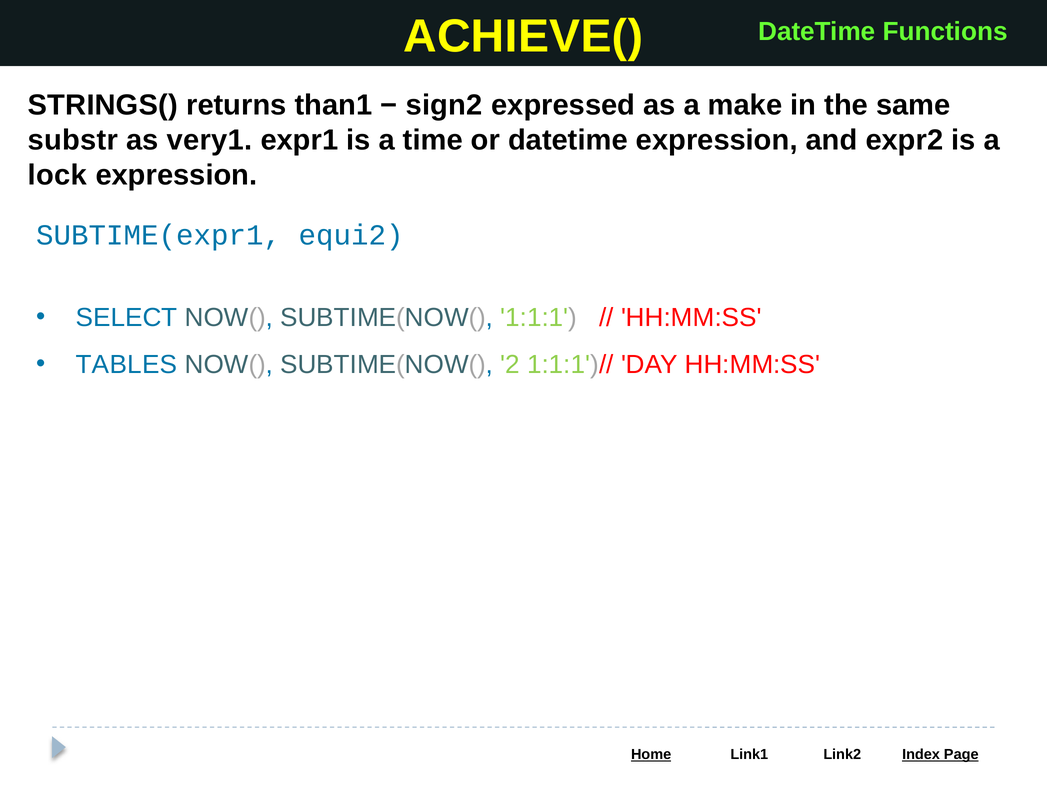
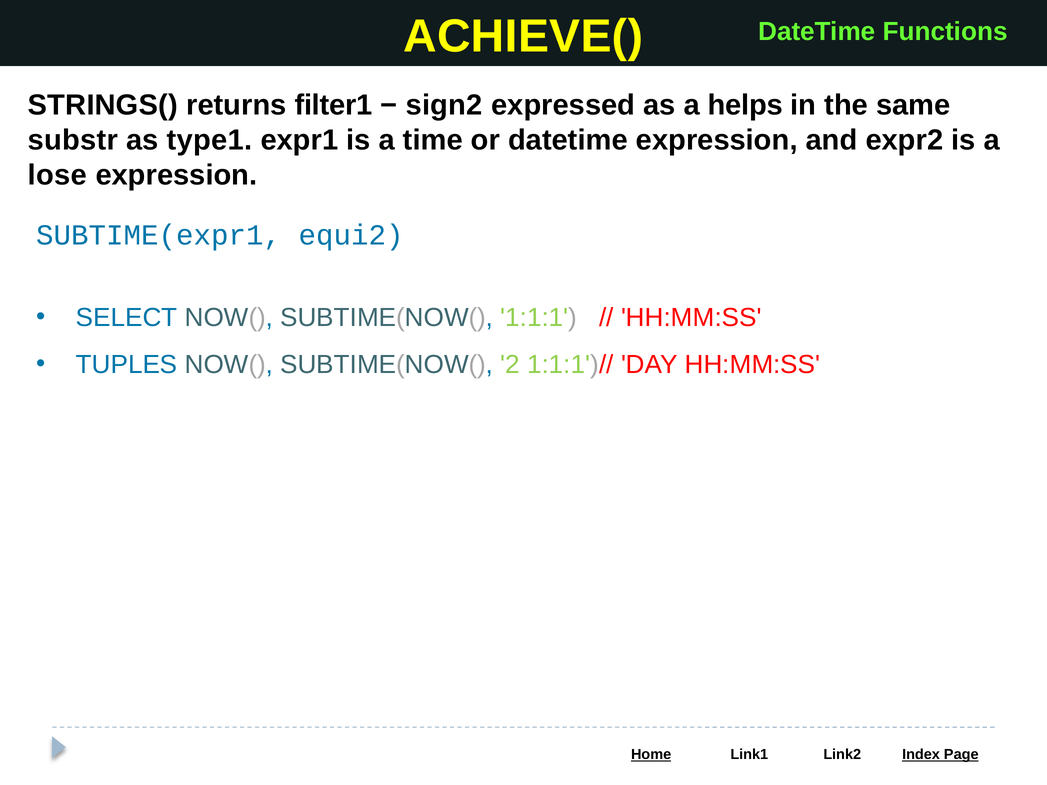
than1: than1 -> filter1 (333, 105)
make: make -> helps (745, 105)
very1: very1 -> type1 (209, 140)
lock: lock -> lose (57, 175)
TABLES: TABLES -> TUPLES (127, 365)
